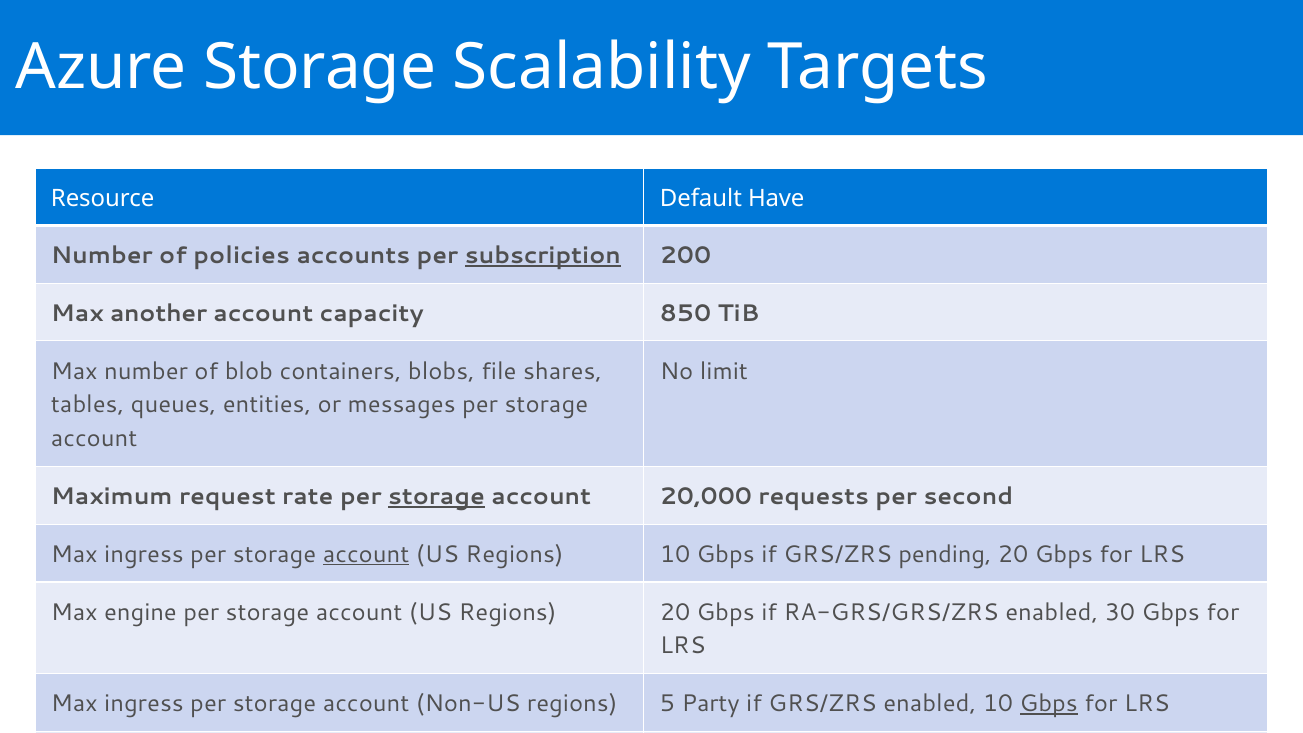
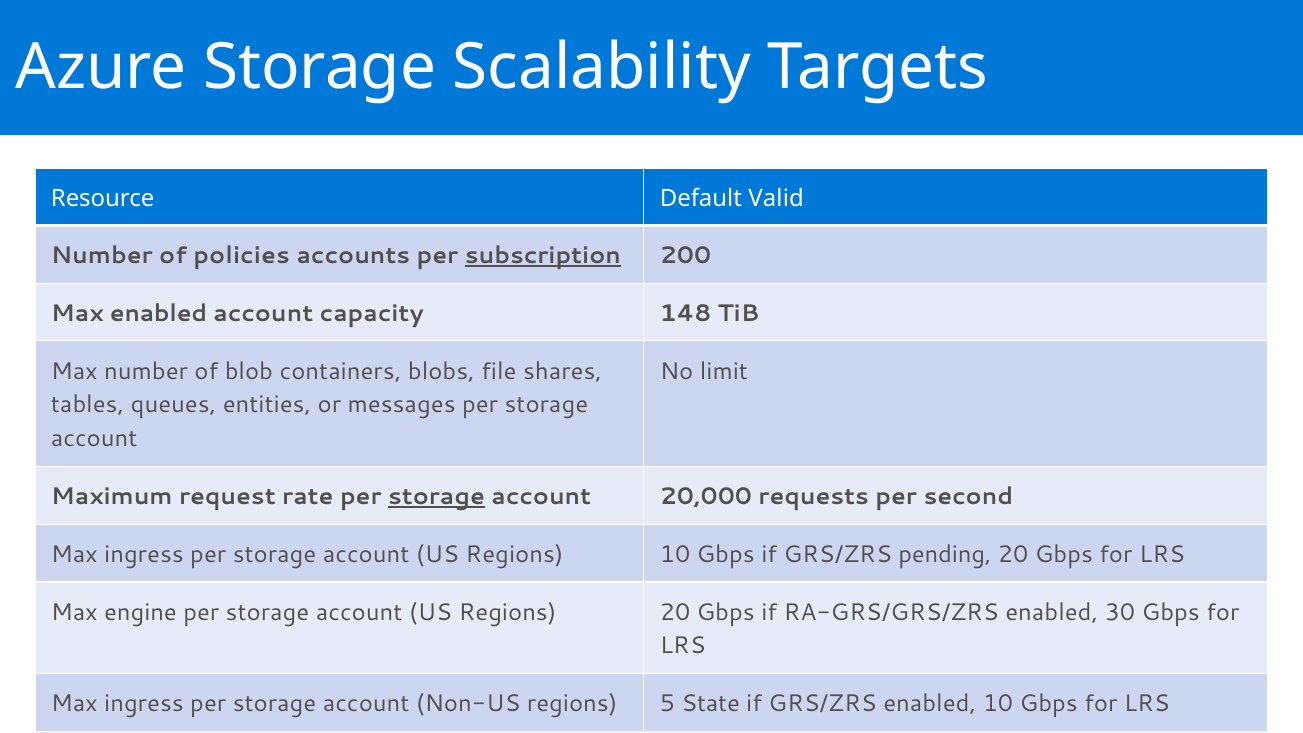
Have: Have -> Valid (776, 198)
Max another: another -> enabled (159, 313)
850: 850 -> 148 (686, 313)
account underline: present -> none (366, 554)
Party: Party -> State (711, 704)
Gbps underline: present -> none (1049, 704)
